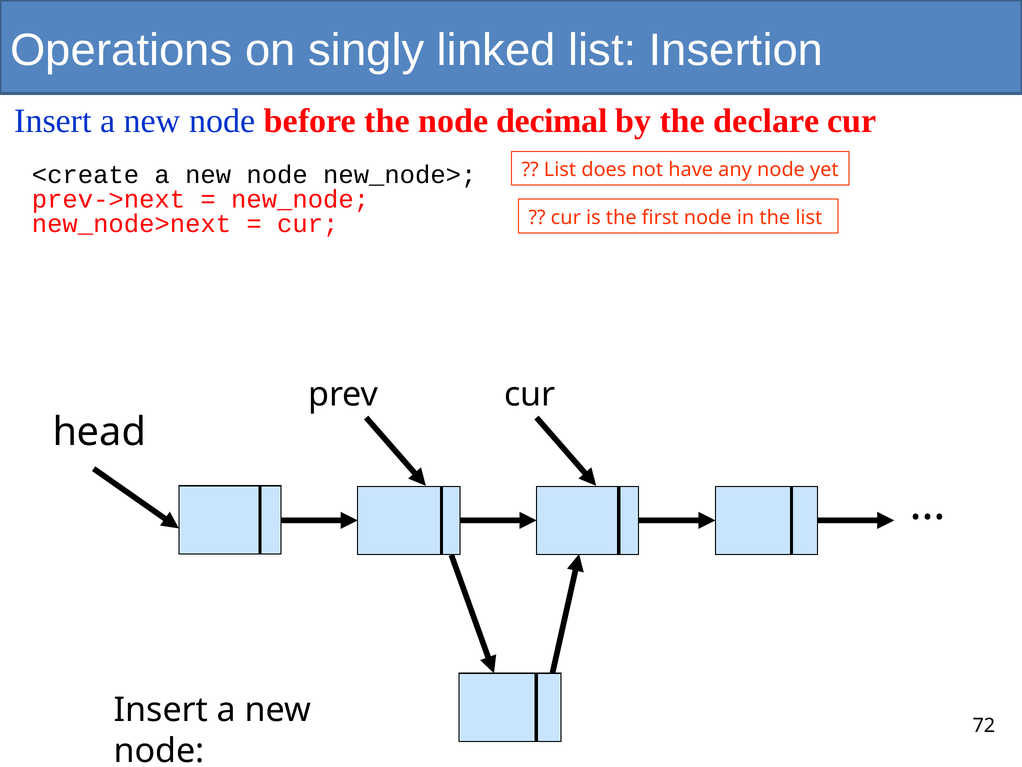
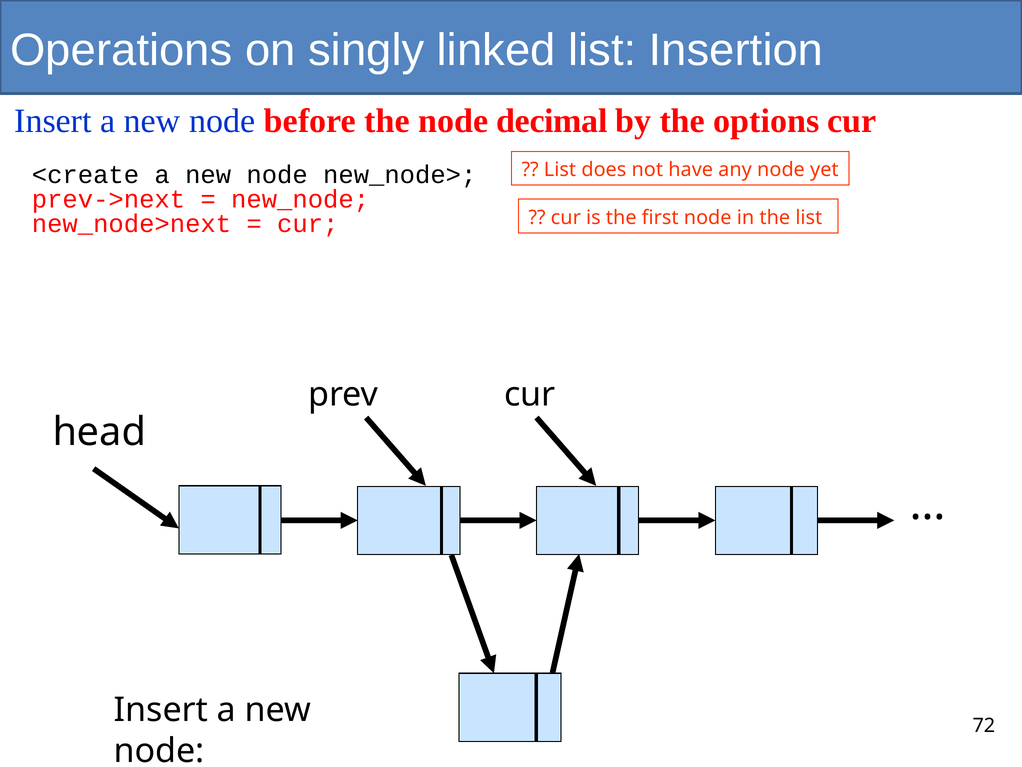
declare: declare -> options (766, 121)
